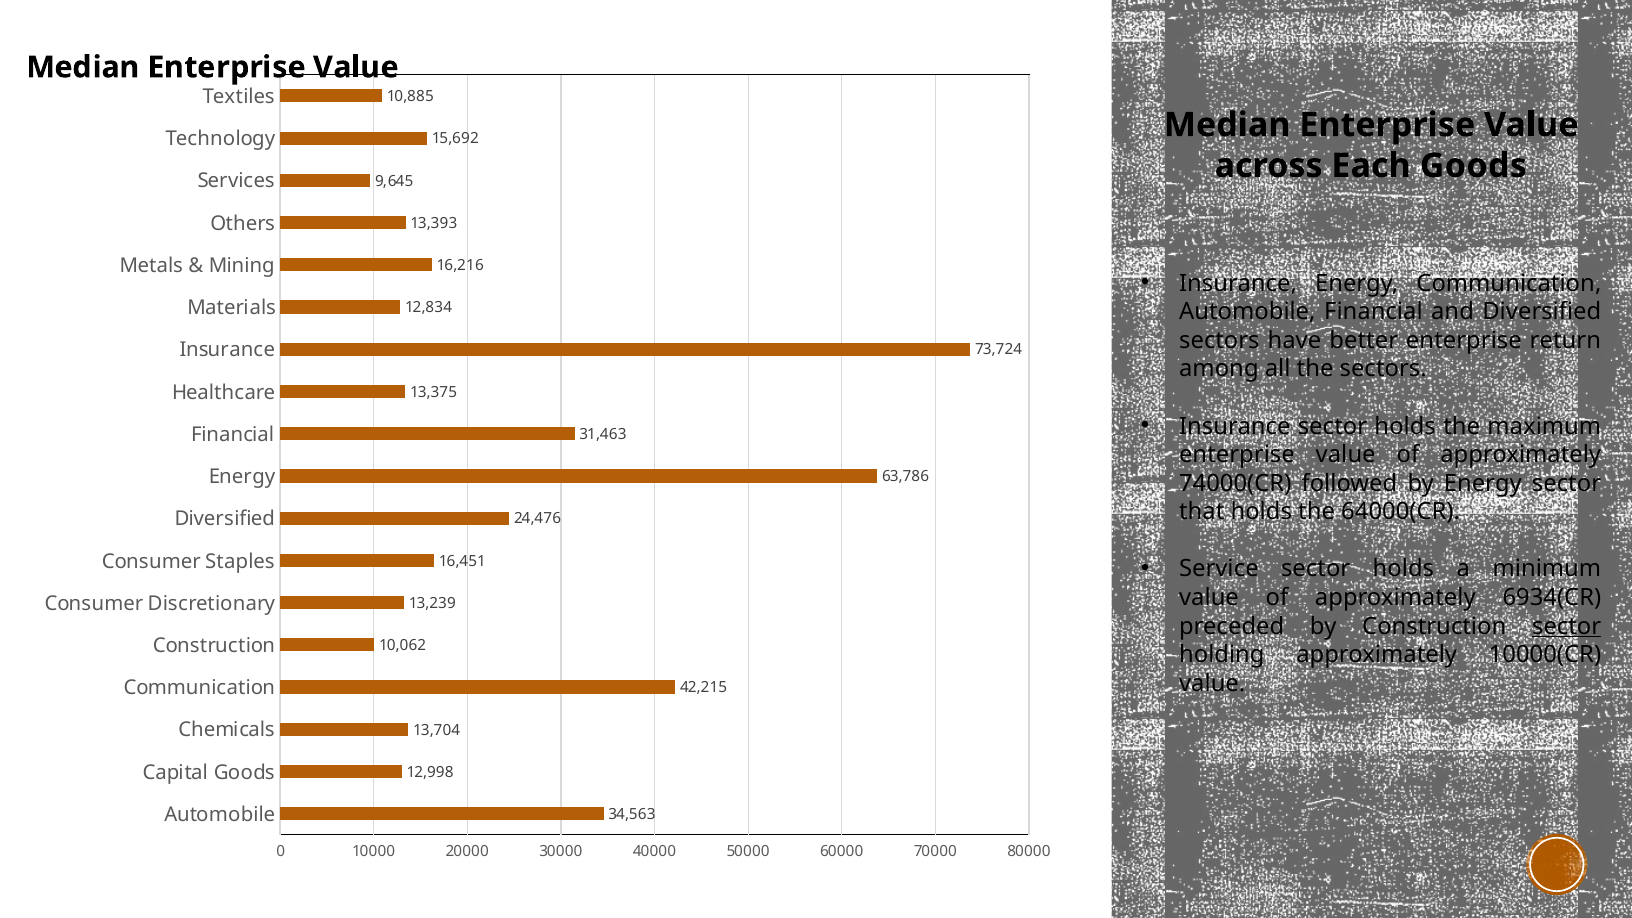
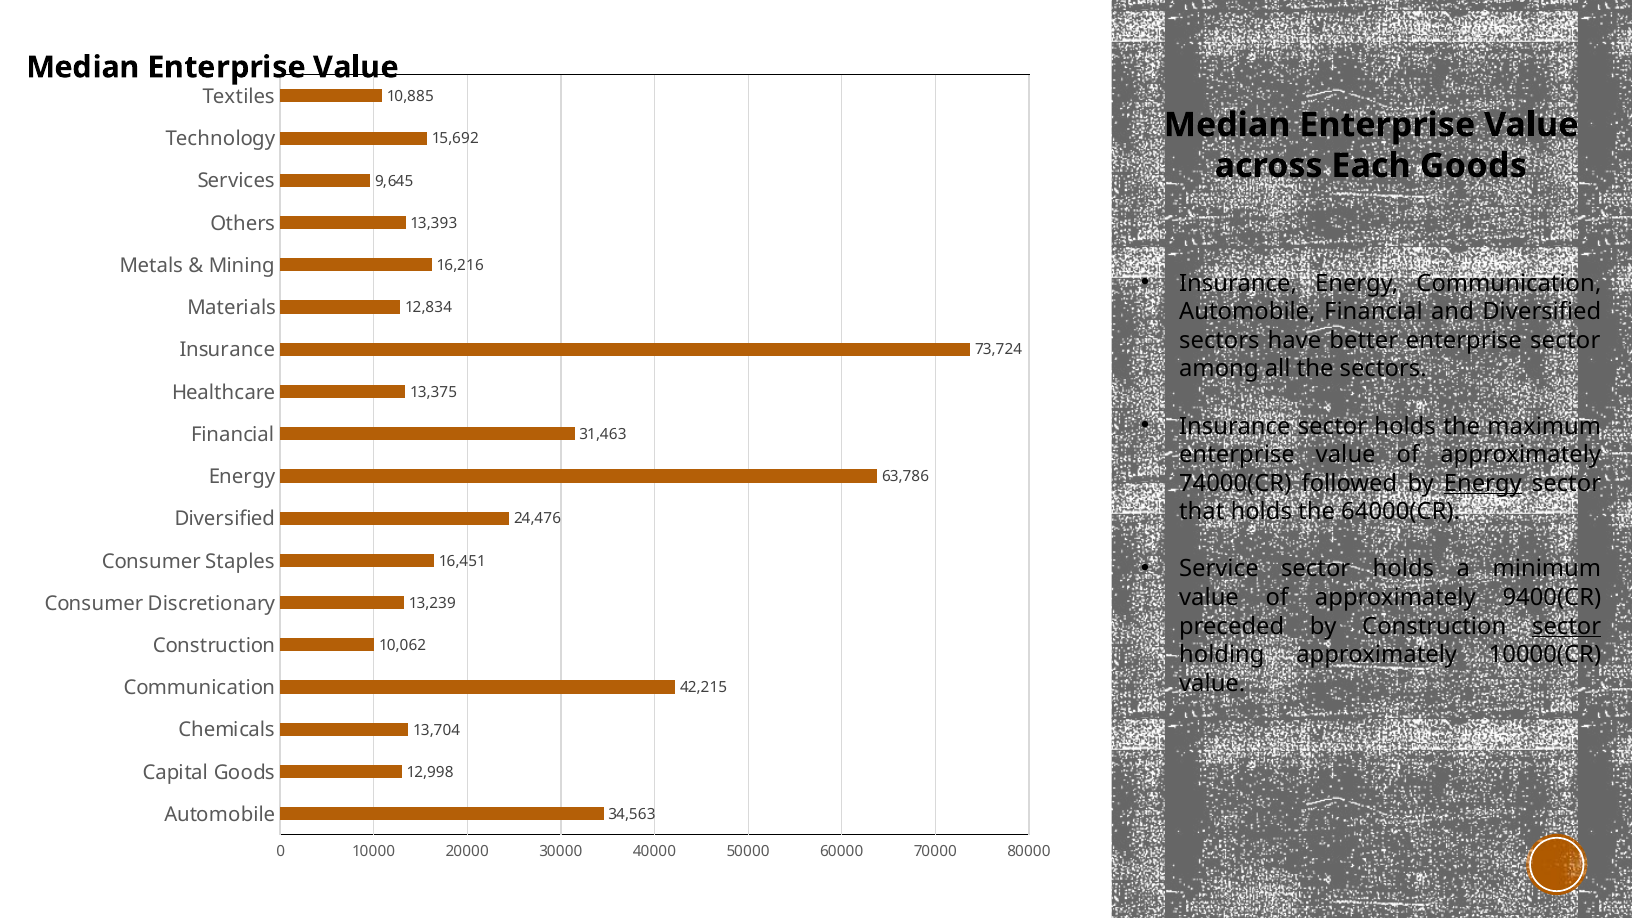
enterprise return: return -> sector (1565, 340)
Energy underline: none -> present (1483, 483)
6934(CR: 6934(CR -> 9400(CR (1552, 598)
